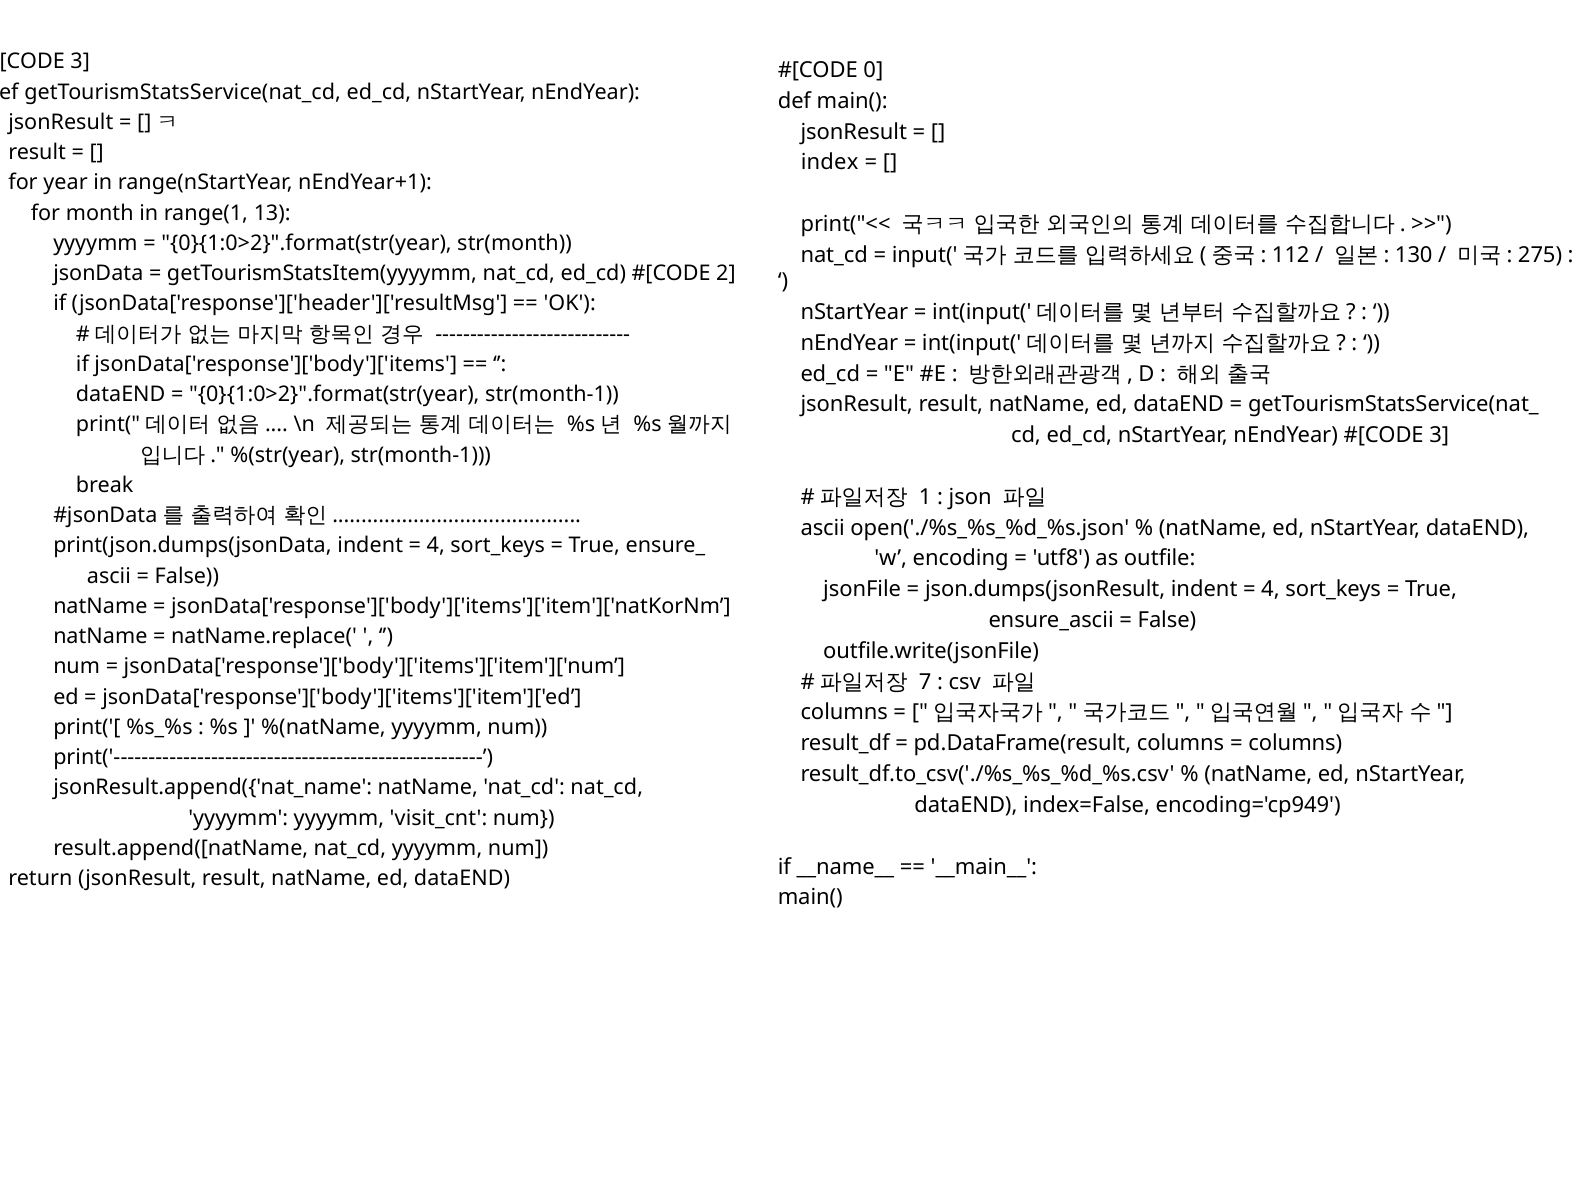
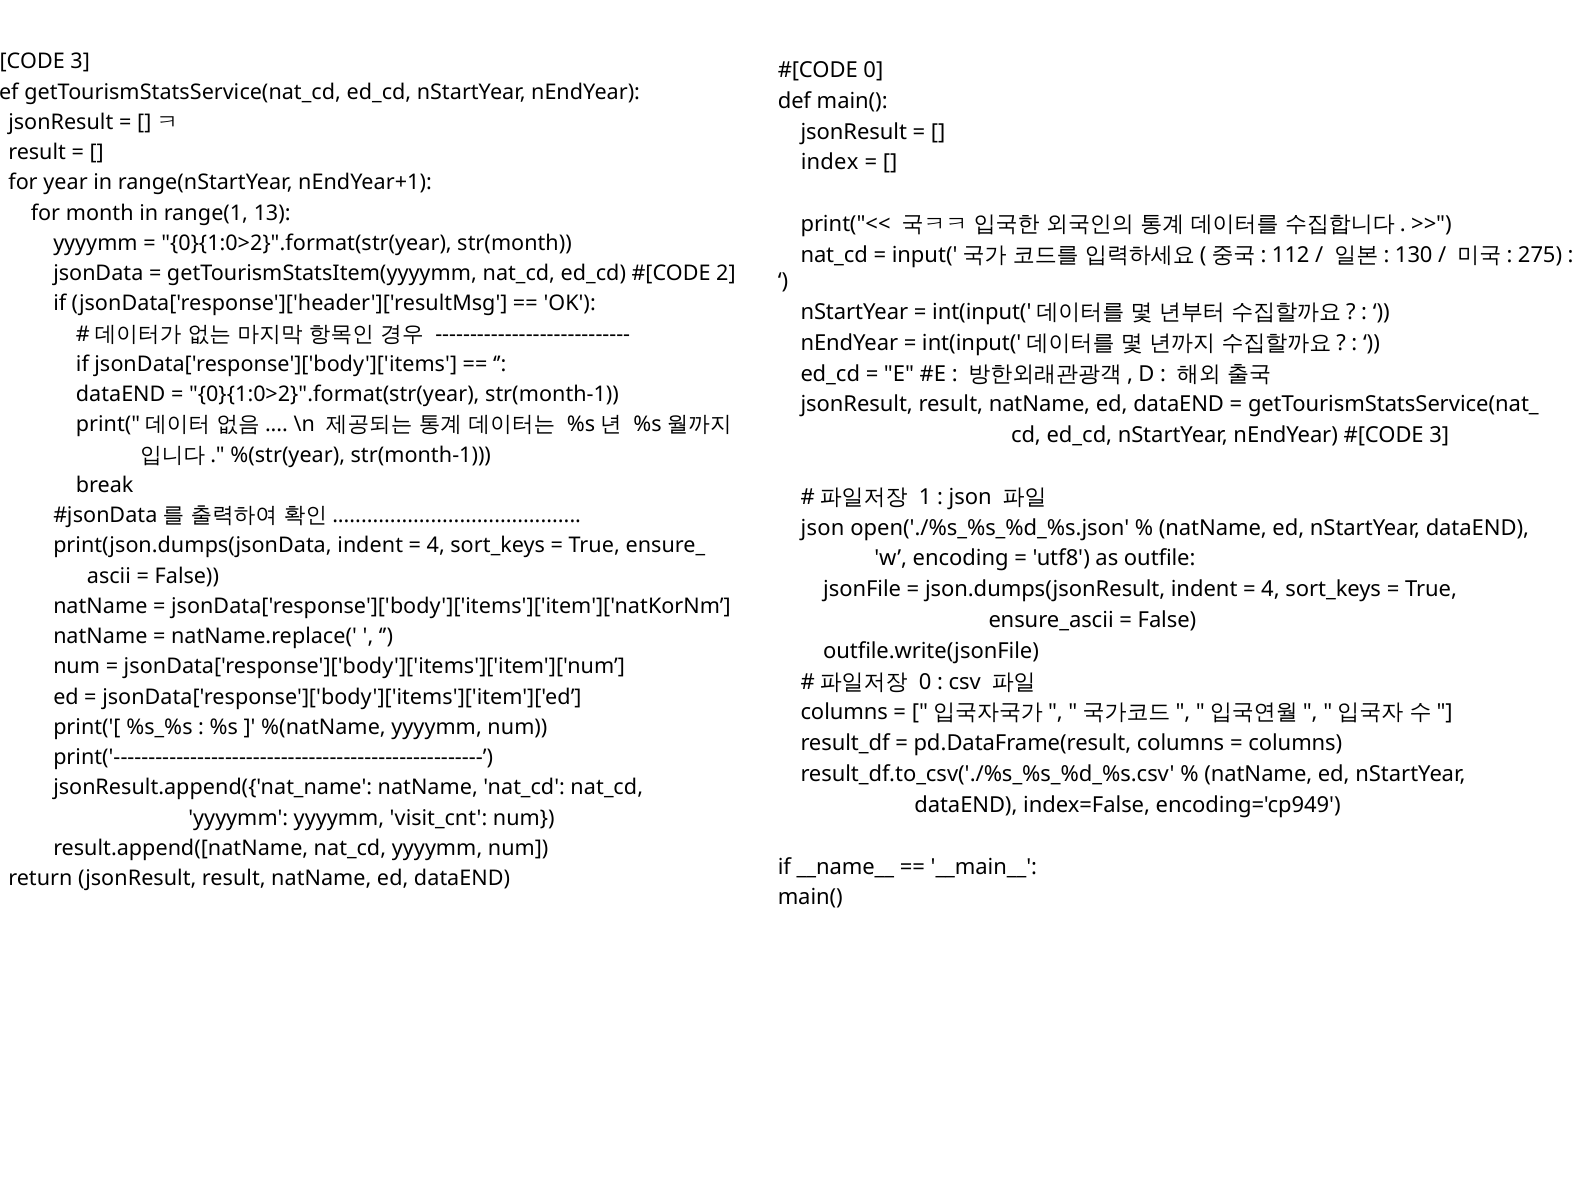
ascii: ascii -> json (823, 528)
7: 7 -> 0 (925, 682)
